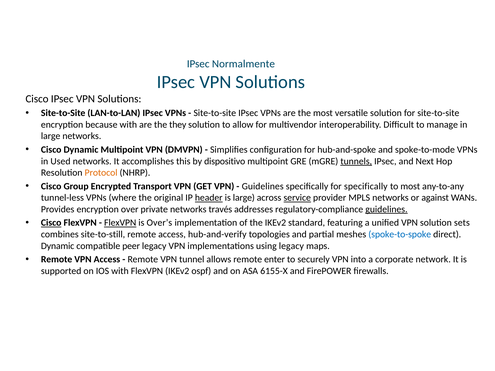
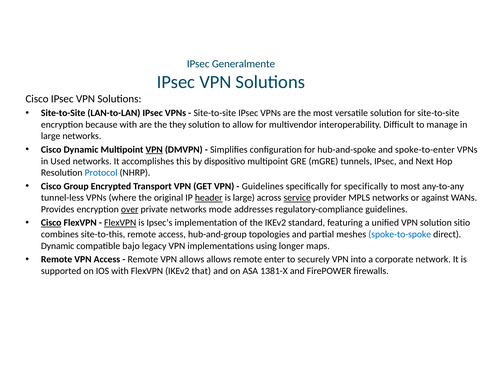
Normalmente: Normalmente -> Generalmente (244, 64)
VPN underline: none -> present (154, 150)
spoke-to-mode: spoke-to-mode -> spoke-to-enter (425, 150)
tunnels underline: present -> none (356, 161)
Protocol colour: orange -> blue (101, 173)
over underline: none -> present (130, 209)
través: través -> mode (220, 209)
guidelines underline: present -> none (386, 209)
Over’s: Over’s -> Ipsec’s (159, 223)
sets: sets -> sitio (462, 223)
site-to-still: site-to-still -> site-to-this (103, 234)
hub-and-verify: hub-and-verify -> hub-and-group (217, 234)
peer: peer -> bajo (131, 246)
using legacy: legacy -> longer (291, 246)
VPN tunnel: tunnel -> allows (192, 260)
ospf: ospf -> that (201, 271)
6155-X: 6155-X -> 1381-X (274, 271)
